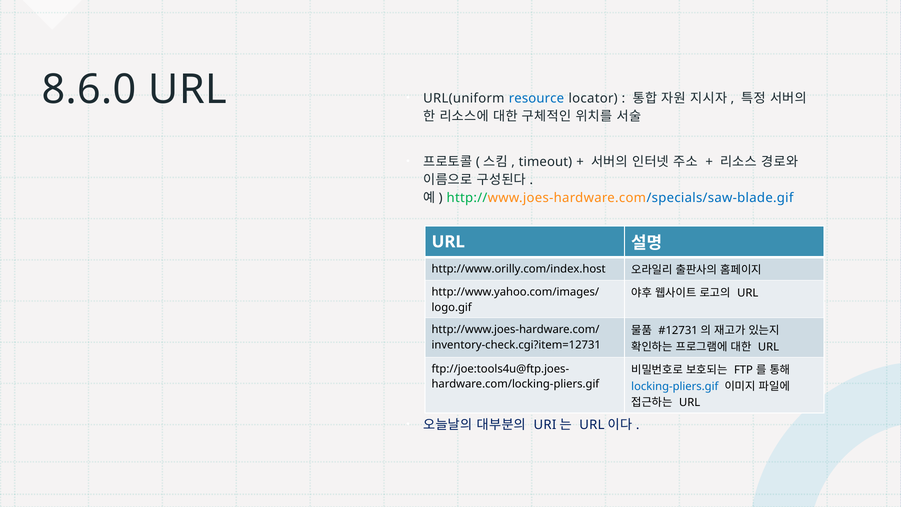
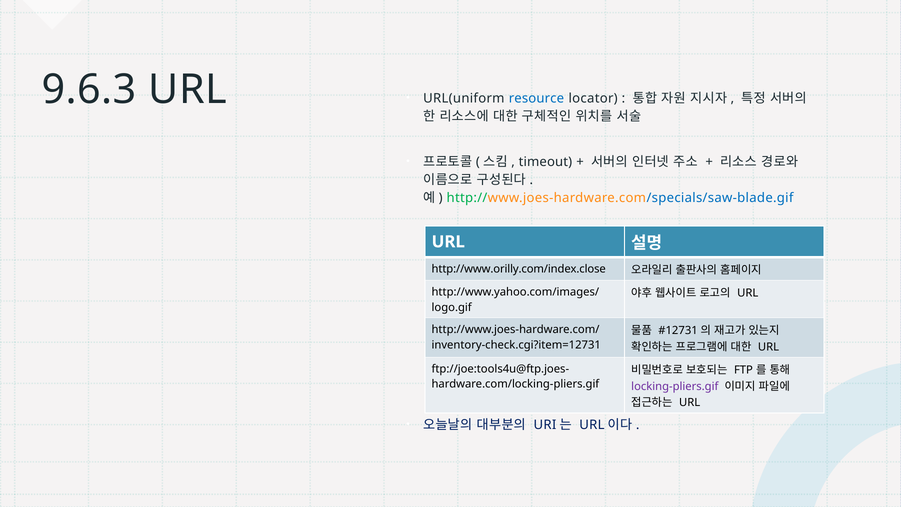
8.6.0: 8.6.0 -> 9.6.3 (89, 90)
http://www.orilly.com/index.host: http://www.orilly.com/index.host -> http://www.orilly.com/index.close (519, 269)
locking-pliers.gif colour: blue -> purple (675, 386)
